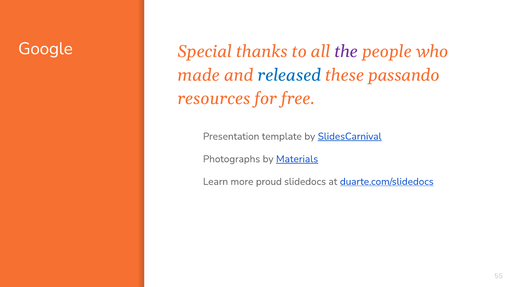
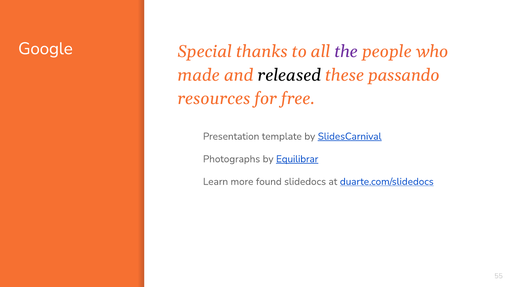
released colour: blue -> black (289, 75)
Materials: Materials -> Equilibrar (297, 159)
proud: proud -> found (269, 182)
